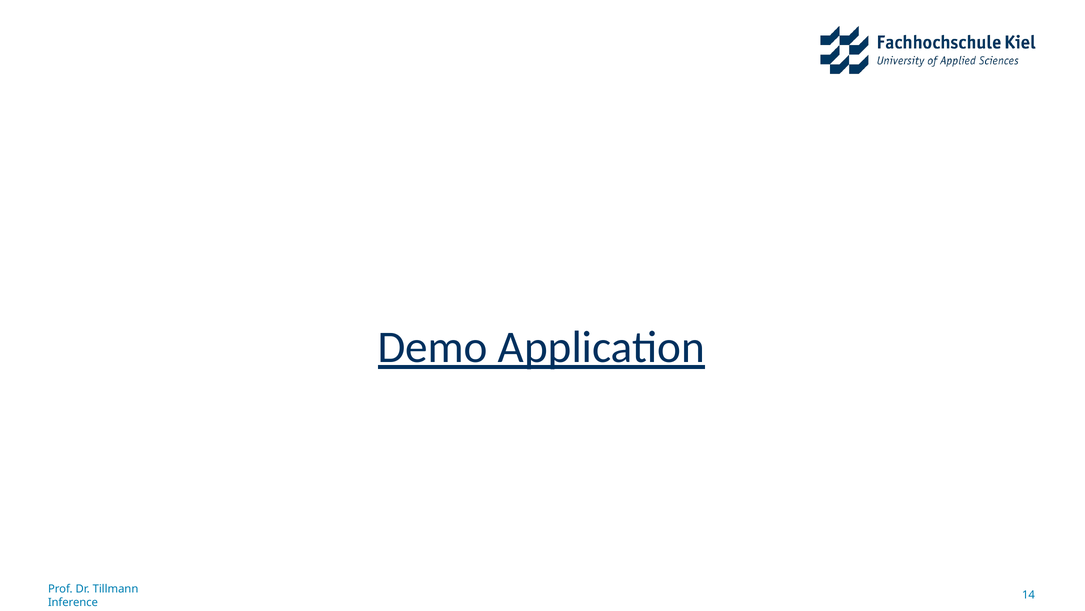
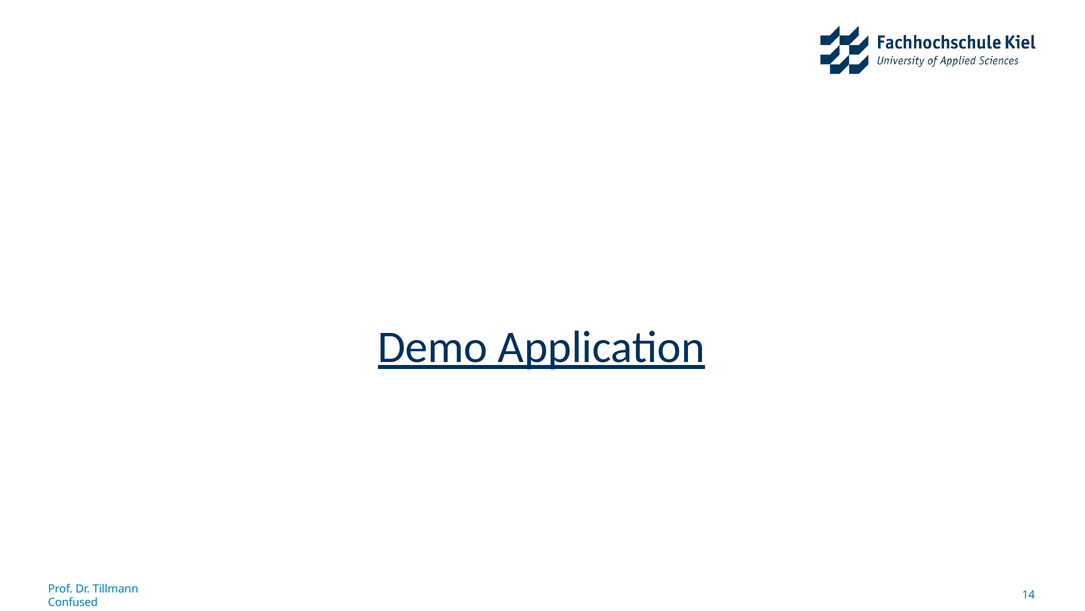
Inference: Inference -> Confused (73, 602)
